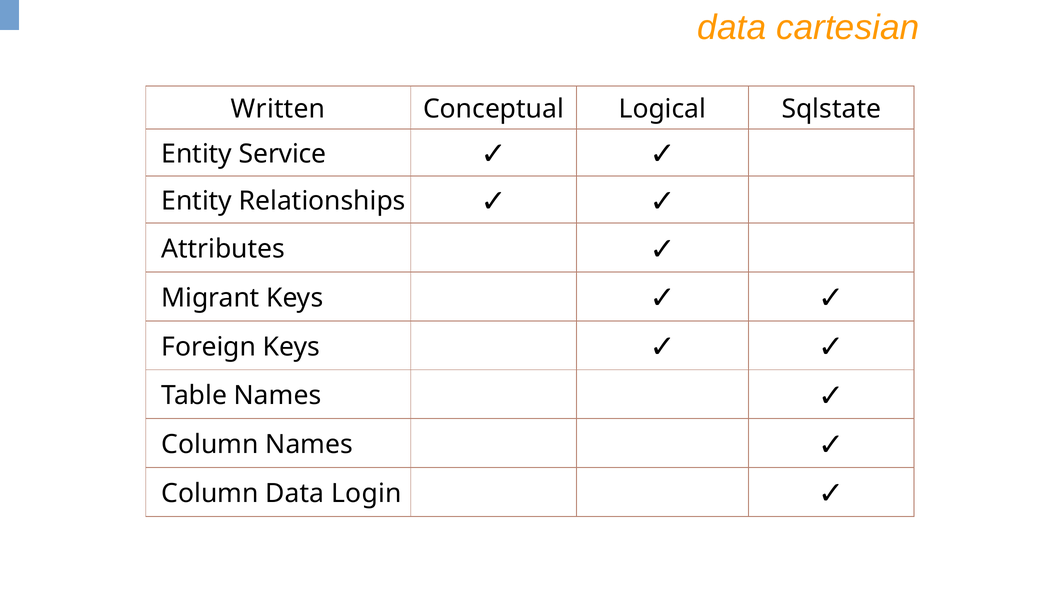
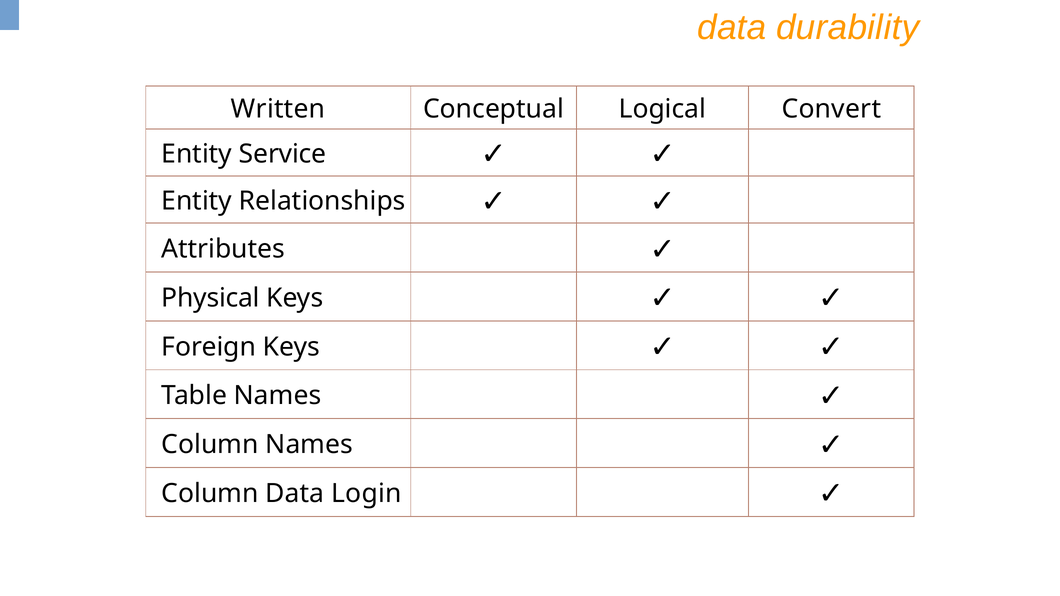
cartesian: cartesian -> durability (848, 28)
Sqlstate: Sqlstate -> Convert (831, 109)
Migrant: Migrant -> Physical (211, 298)
